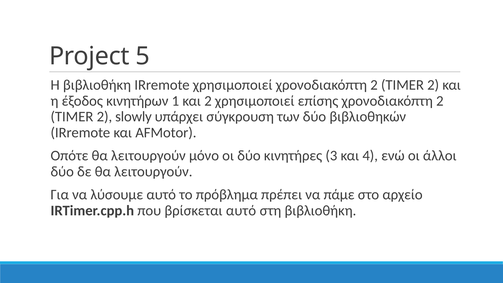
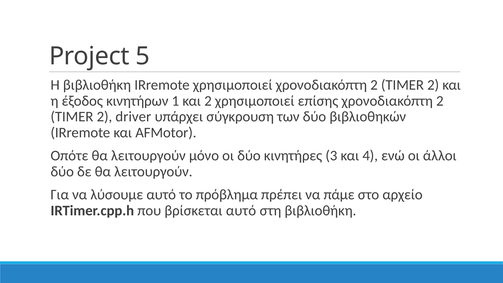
slowly: slowly -> driver (133, 117)
